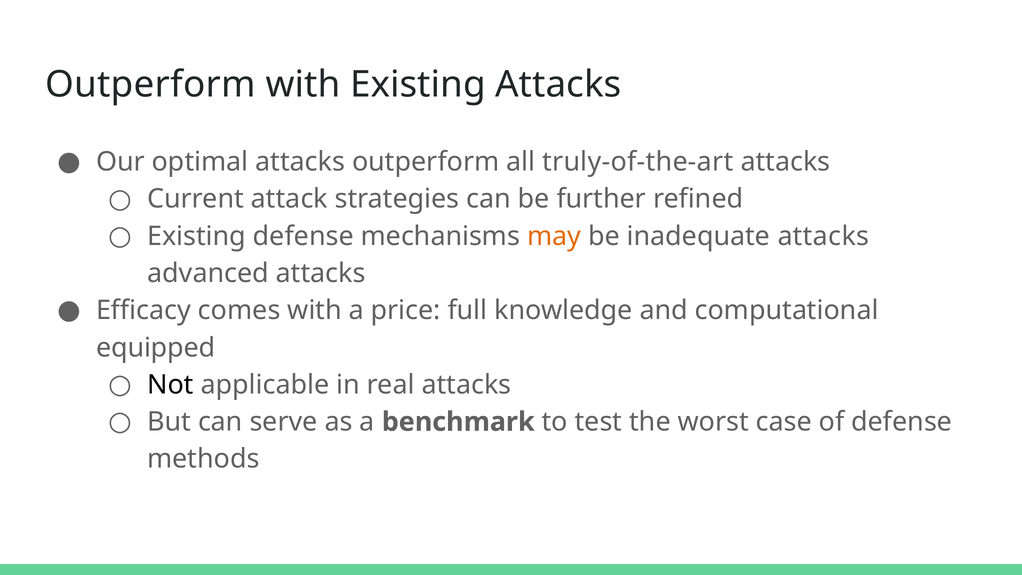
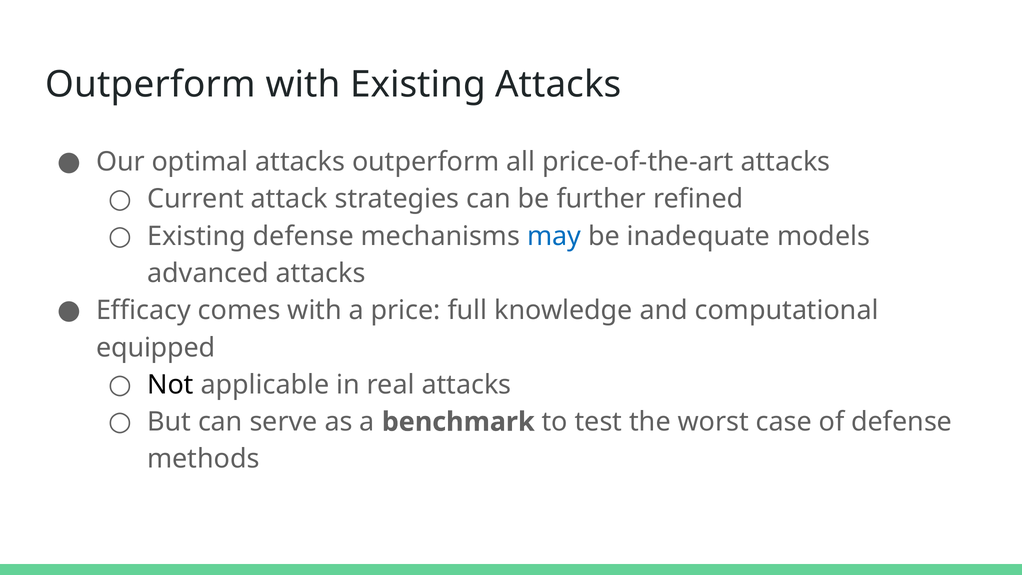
truly-of-the-art: truly-of-the-art -> price-of-the-art (638, 162)
may colour: orange -> blue (554, 236)
inadequate attacks: attacks -> models (824, 236)
